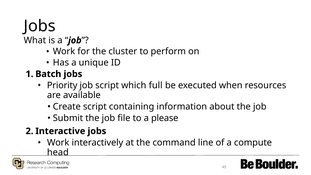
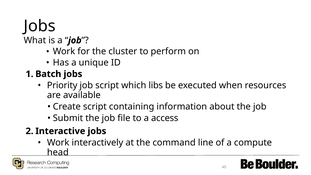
full: full -> libs (156, 85)
please: please -> access (165, 118)
